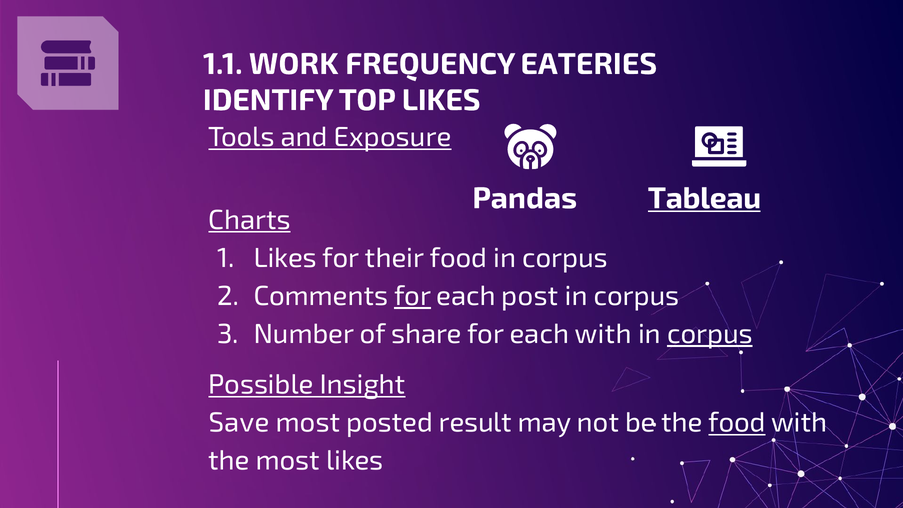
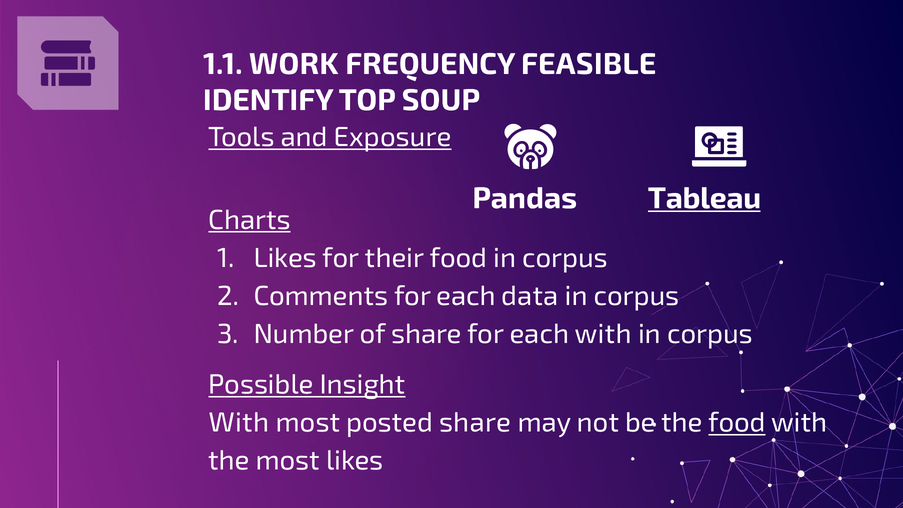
EATERIES: EATERIES -> FEASIBLE (589, 64)
TOP LIKES: LIKES -> SOUP (441, 100)
for underline: present -> none (413, 296)
post: post -> data (530, 296)
corpus underline: present -> none (710, 334)
Save: Save -> With (239, 423)
posted result: result -> share (475, 423)
